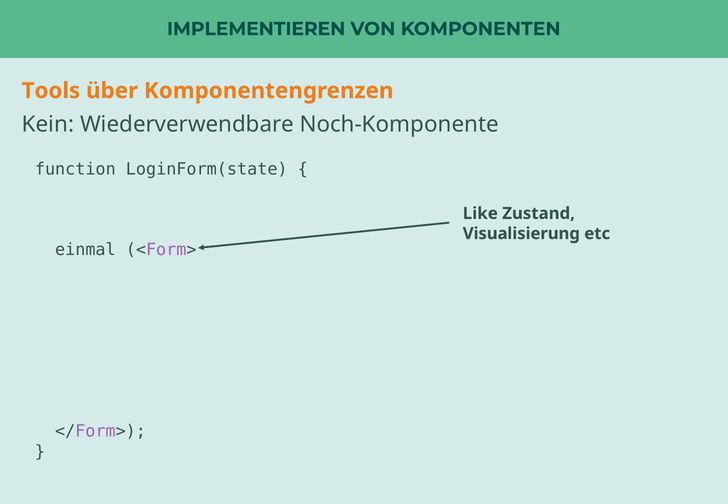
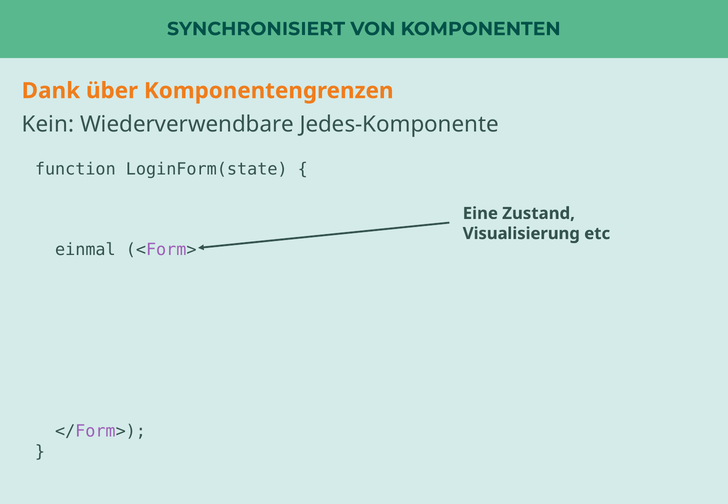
IMPLEMENTIEREN: IMPLEMENTIEREN -> SYNCHRONISIERT (256, 29)
Tools: Tools -> Dank (51, 91)
Noch-Komponente: Noch-Komponente -> Jedes-Komponente (399, 124)
Like: Like -> Eine (480, 213)
